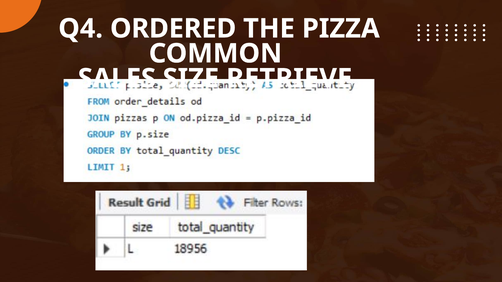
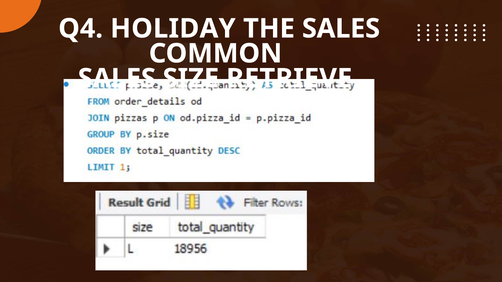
ORDERED: ORDERED -> HOLIDAY (173, 29)
THE PIZZA: PIZZA -> SALES (341, 29)
